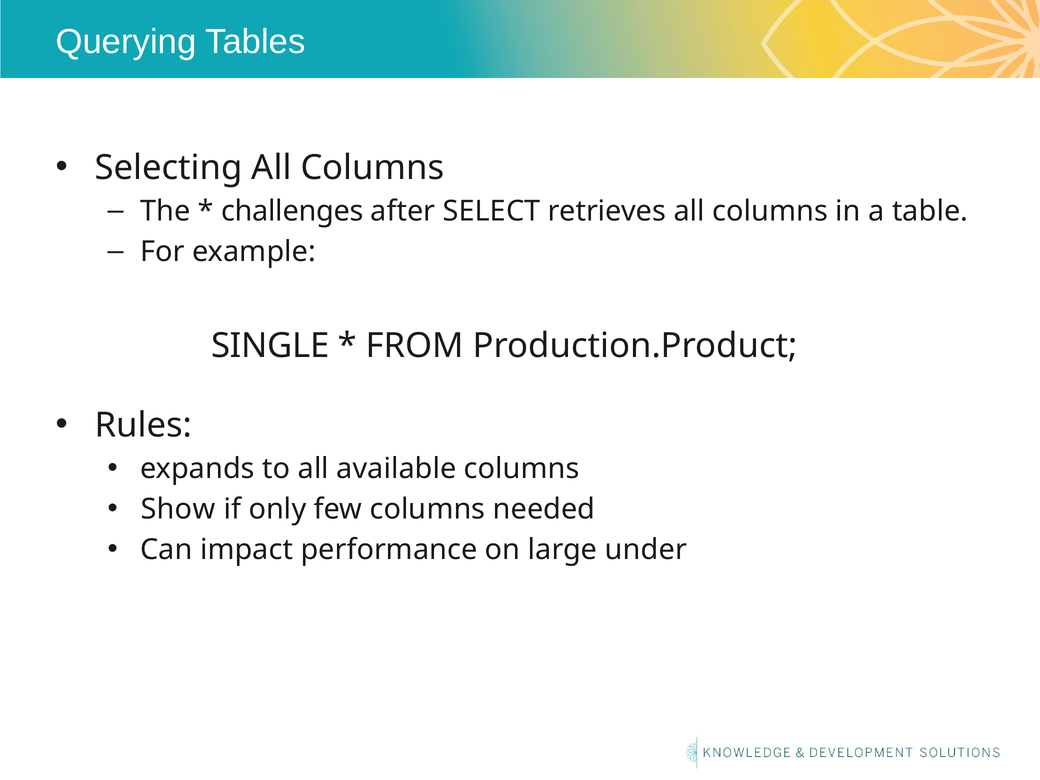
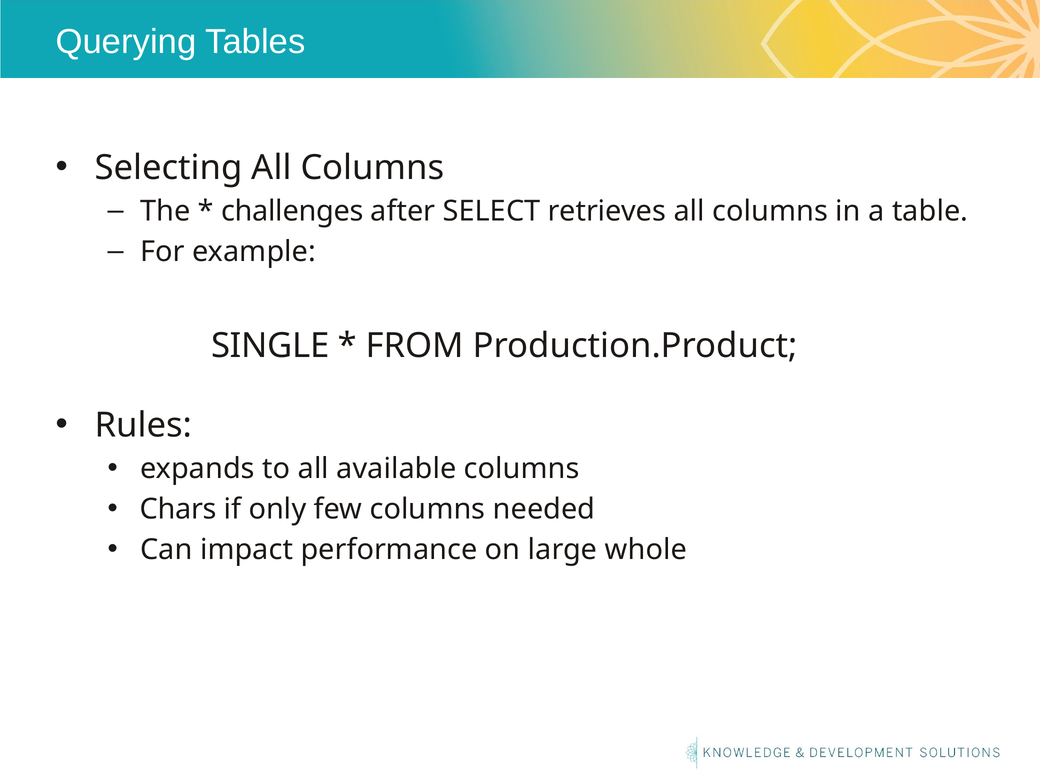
Show: Show -> Chars (178, 509)
under: under -> whole (646, 550)
